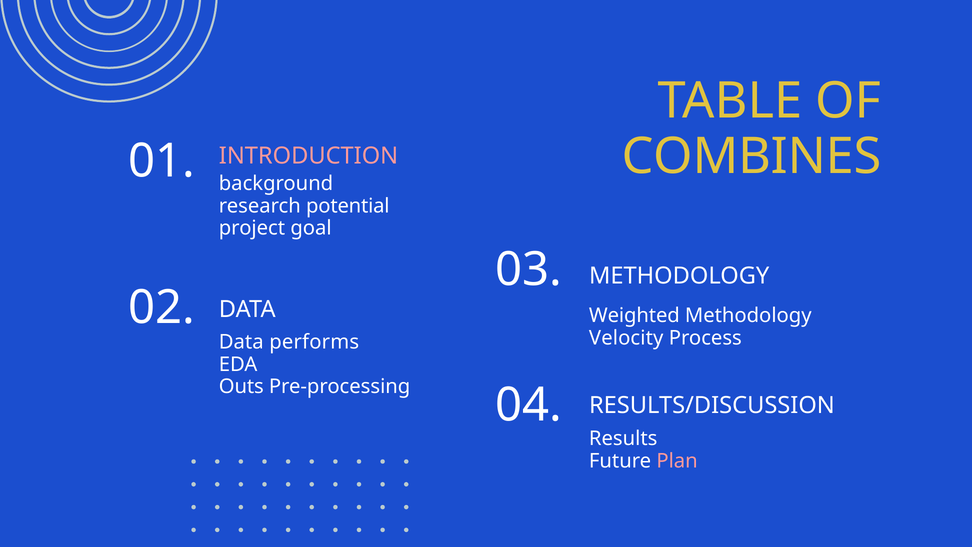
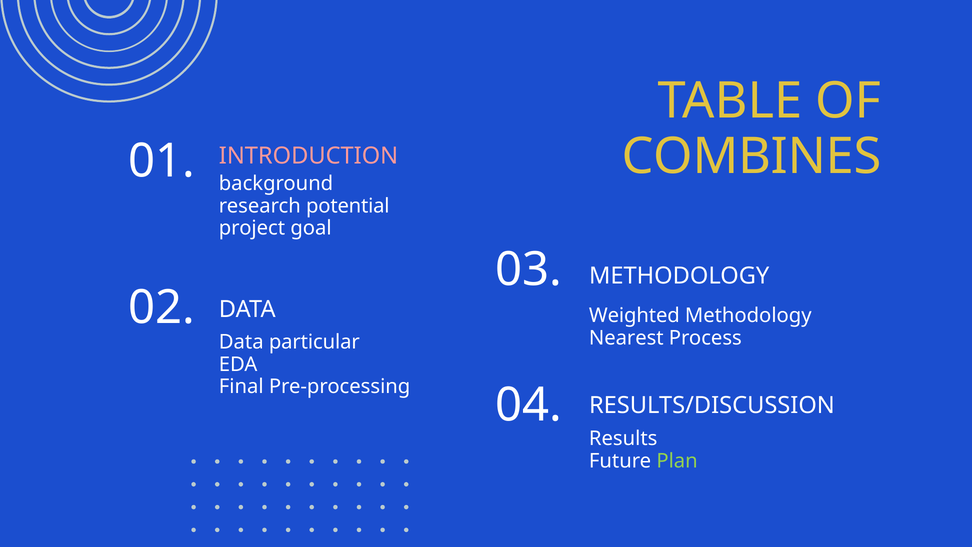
Velocity: Velocity -> Nearest (626, 338)
performs: performs -> particular (314, 342)
Outs: Outs -> Final (241, 387)
Plan colour: pink -> light green (677, 461)
